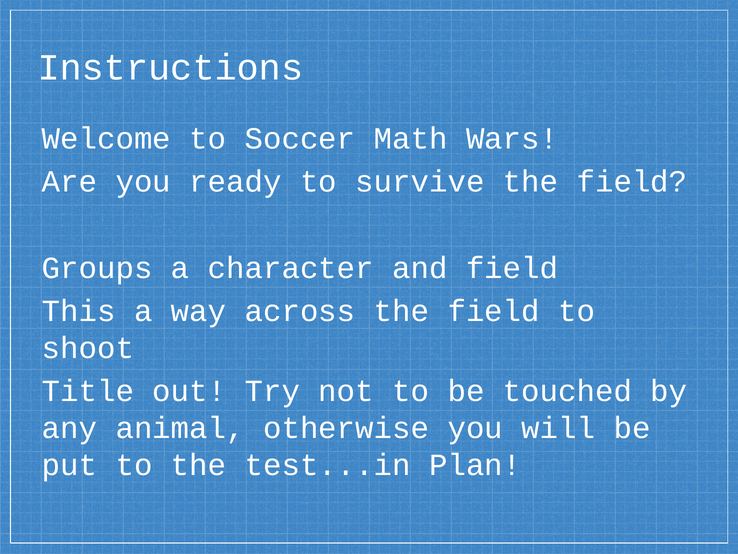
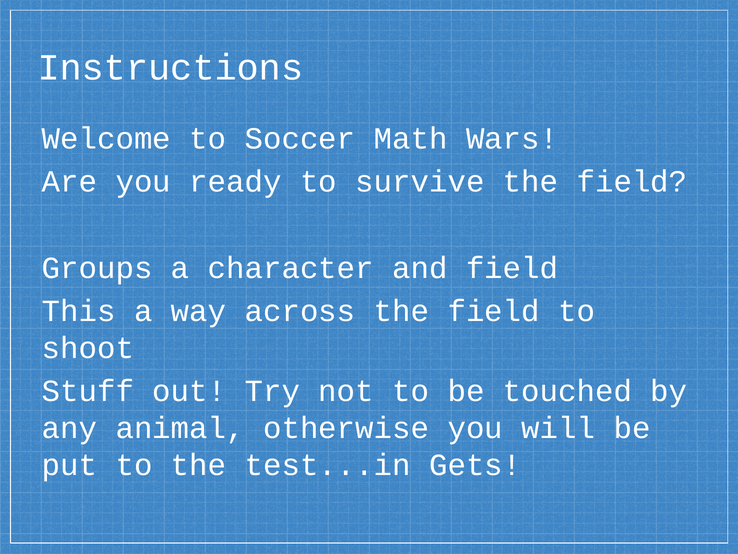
Title: Title -> Stuff (88, 391)
Plan: Plan -> Gets (475, 464)
